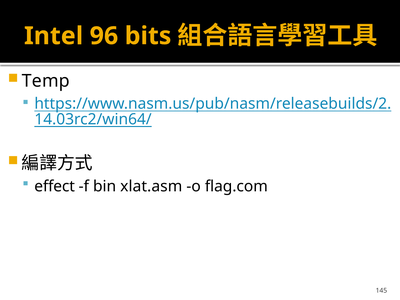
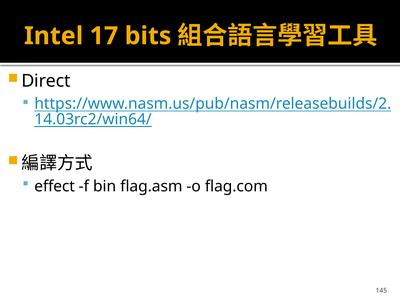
96: 96 -> 17 (104, 36)
Temp: Temp -> Direct (46, 81)
xlat.asm: xlat.asm -> flag.asm (151, 186)
